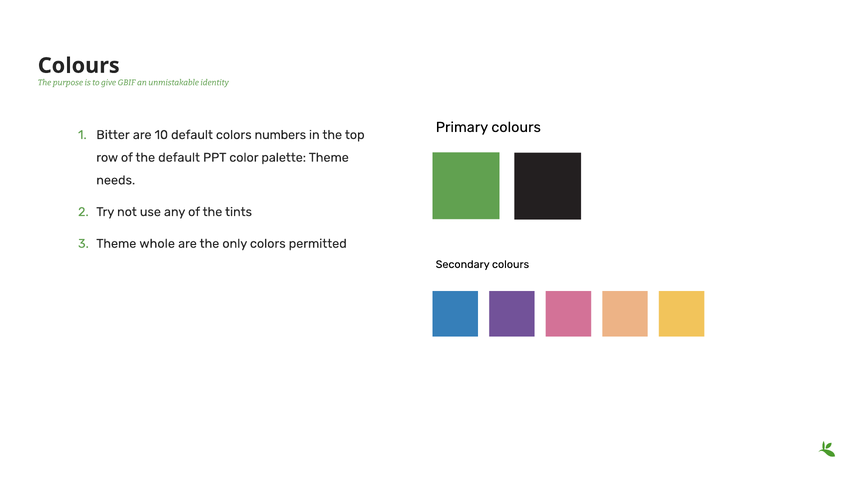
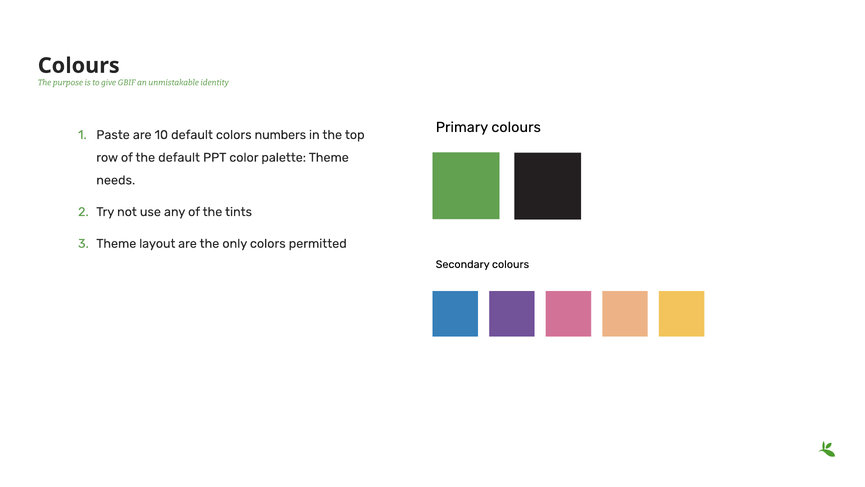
Bitter: Bitter -> Paste (113, 135)
whole: whole -> layout (157, 243)
